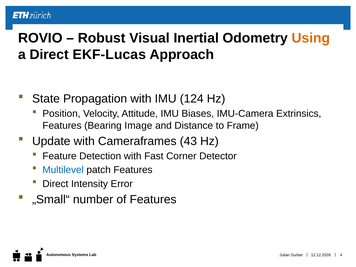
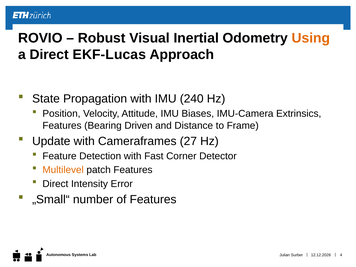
124: 124 -> 240 (192, 99)
Image: Image -> Driven (139, 126)
43: 43 -> 27 (188, 141)
Multilevel colour: blue -> orange (63, 170)
